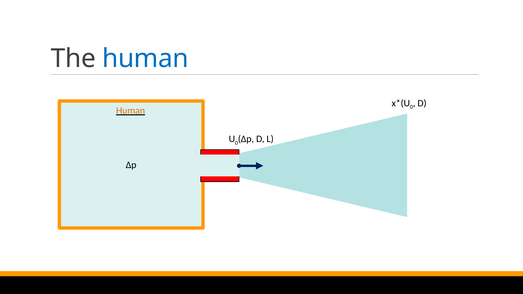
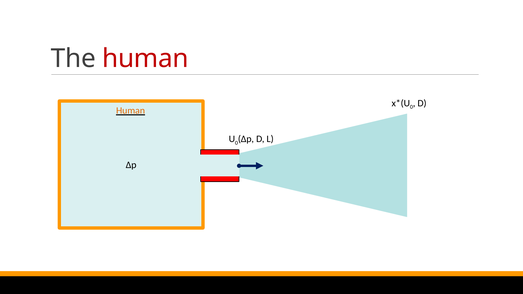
human colour: blue -> red (145, 59)
